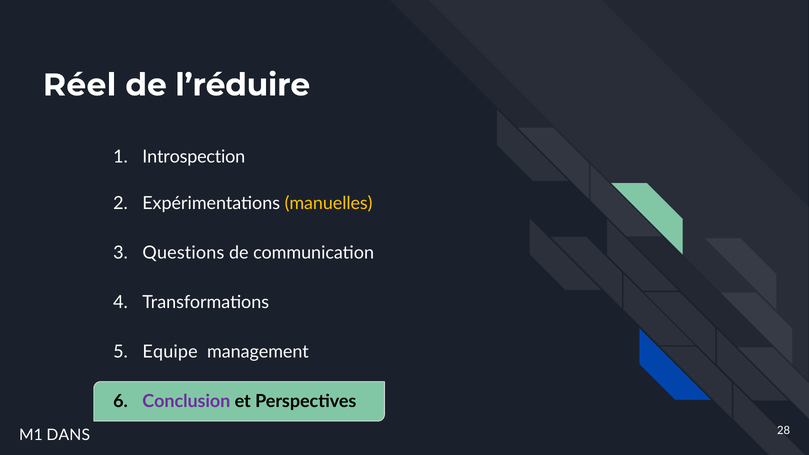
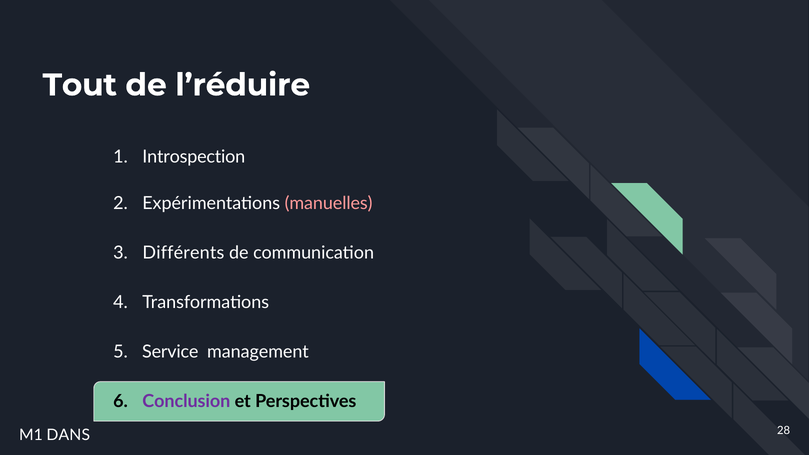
Réel: Réel -> Tout (80, 85)
manuelles colour: yellow -> pink (329, 203)
Questions: Questions -> Différents (183, 253)
Equipe: Equipe -> Service (170, 352)
